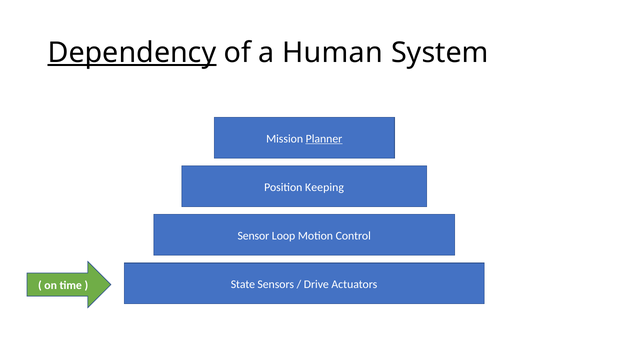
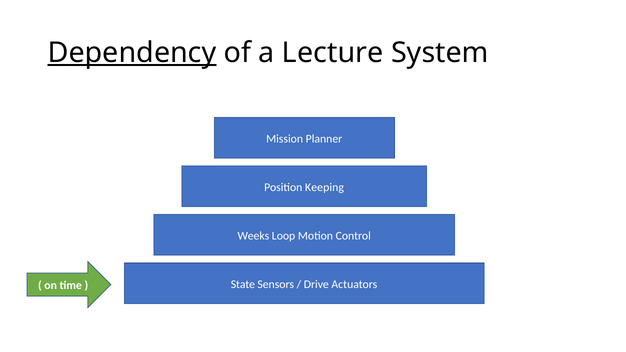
Human: Human -> Lecture (333, 53)
Planner underline: present -> none (324, 139)
Sensor: Sensor -> Weeks (253, 236)
